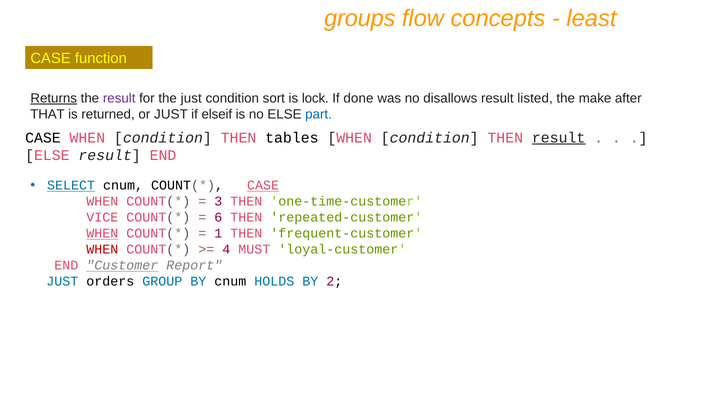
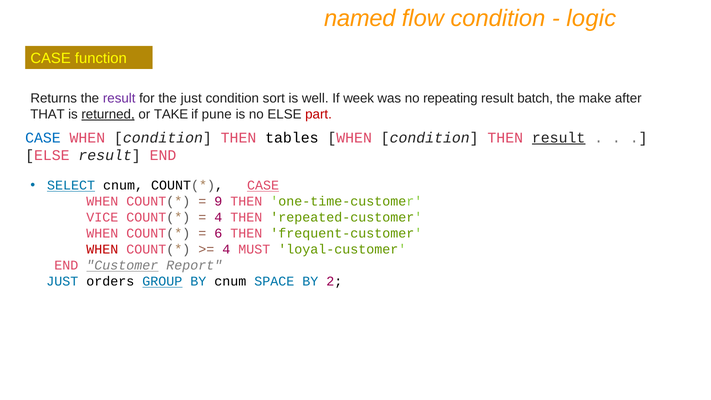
groups: groups -> named (360, 19)
flow concepts: concepts -> condition (498, 19)
least: least -> logic (591, 19)
Returns underline: present -> none (54, 98)
lock: lock -> well (315, 98)
done: done -> week (359, 98)
disallows: disallows -> repeating (450, 98)
listed: listed -> batch (535, 98)
returned underline: none -> present (108, 114)
or JUST: JUST -> TAKE (171, 114)
elseif: elseif -> pune (217, 114)
part colour: blue -> red (319, 114)
CASE colour: black -> blue (43, 138)
3: 3 -> 9 (218, 201)
6: 6 -> 4 (218, 217)
WHEN underline: present -> none (102, 233)
1: 1 -> 6 (218, 233)
GROUP underline: none -> present (162, 281)
HOLDS: HOLDS -> SPACE (274, 281)
